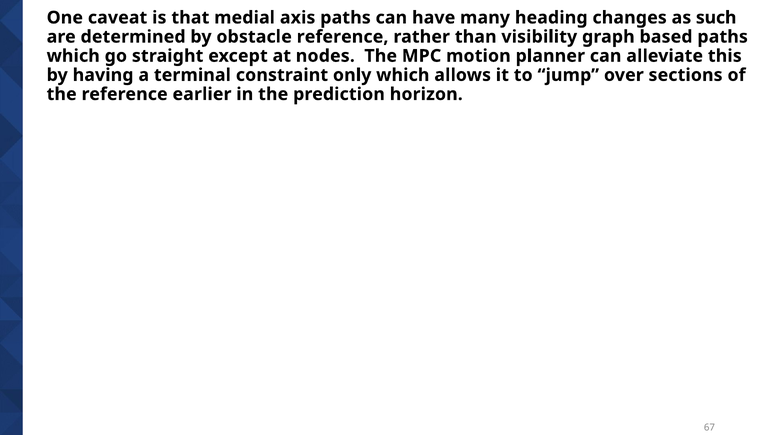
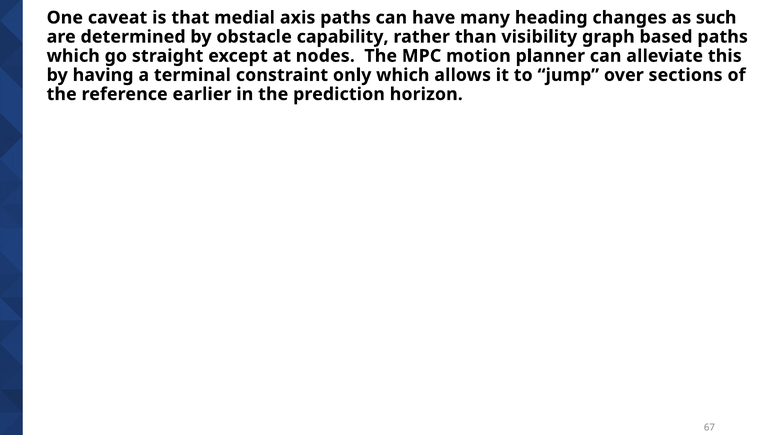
obstacle reference: reference -> capability (343, 37)
